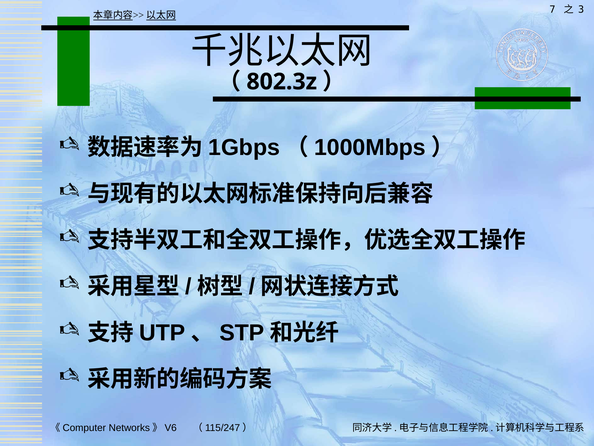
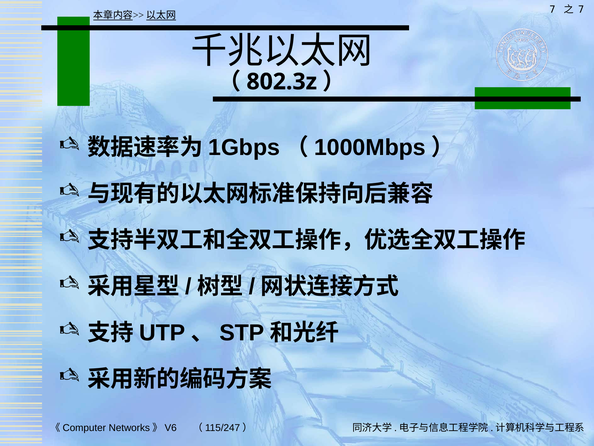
3: 3 -> 7 (581, 10)
